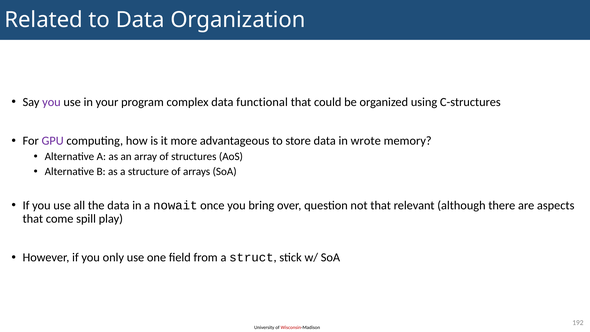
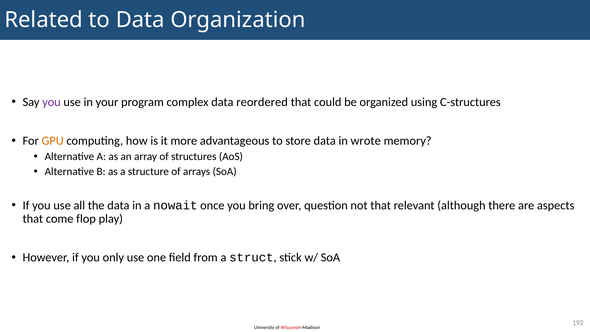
functional: functional -> reordered (262, 102)
GPU colour: purple -> orange (53, 141)
spill: spill -> flop (86, 219)
